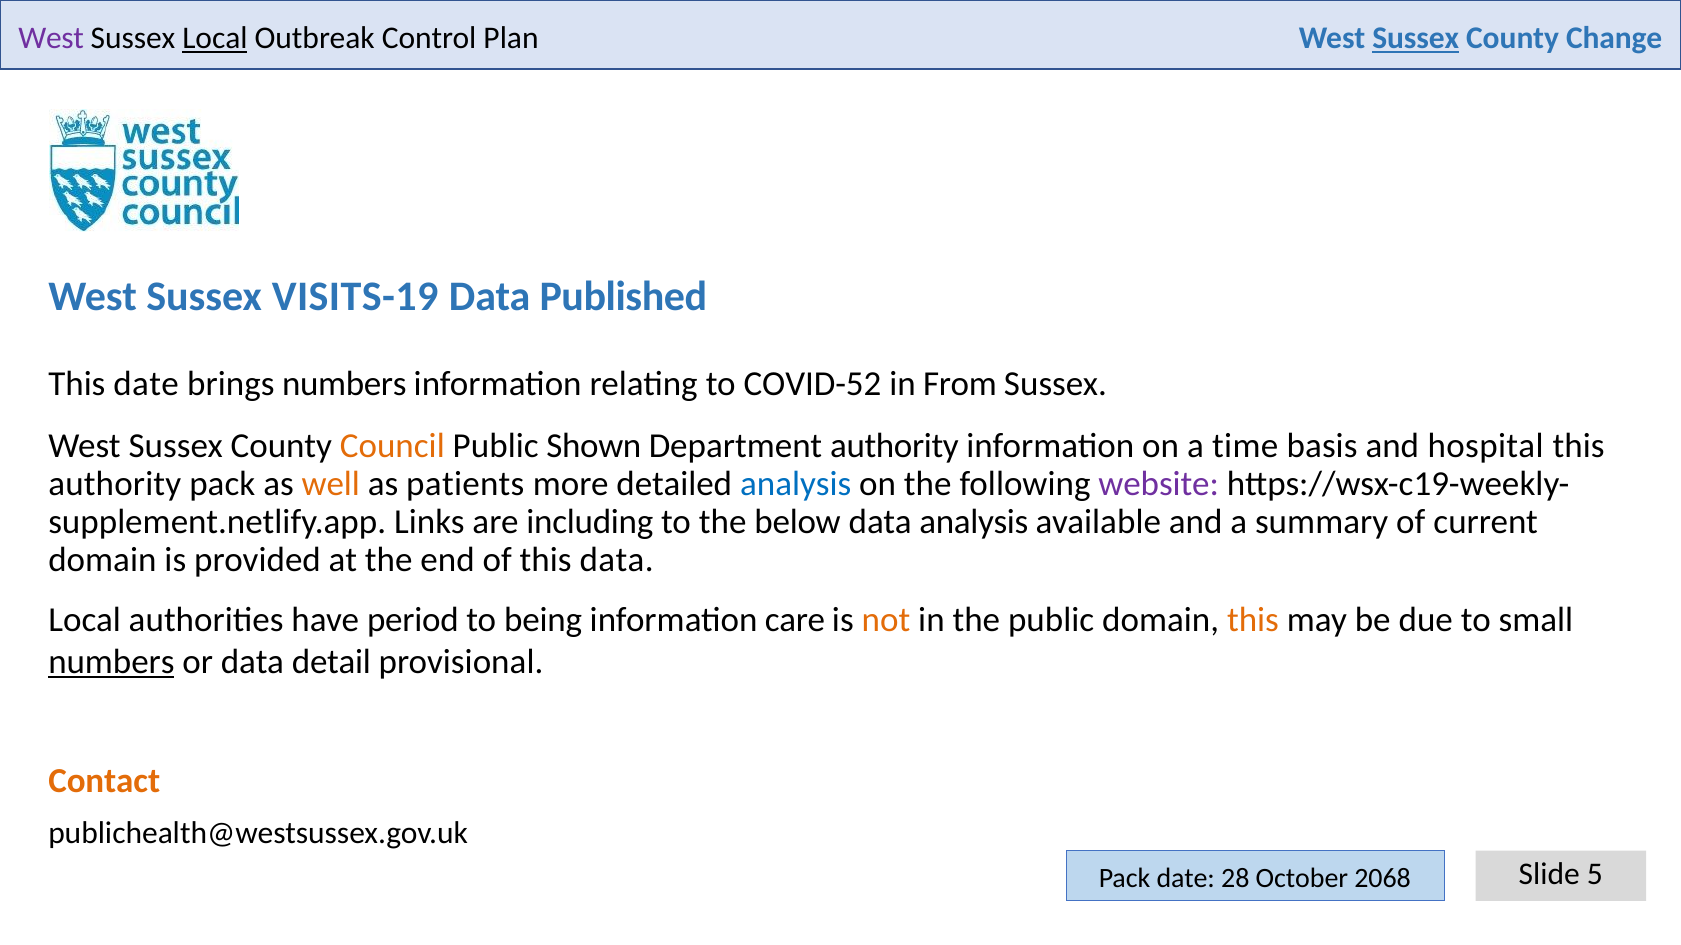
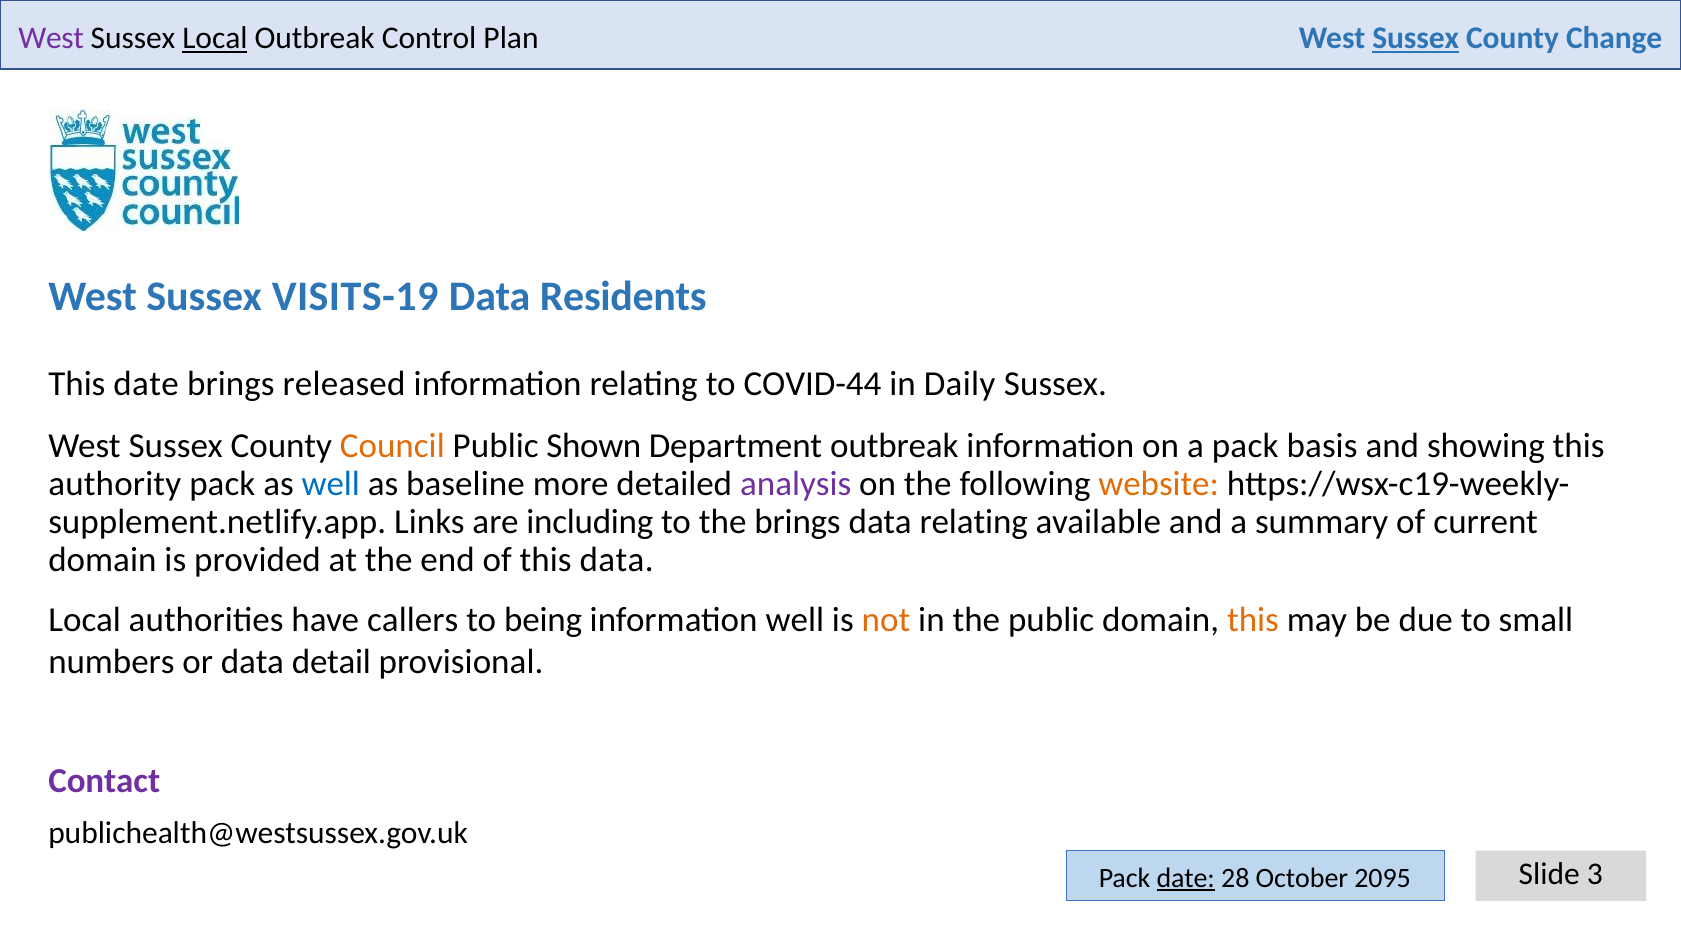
Published: Published -> Residents (623, 297)
brings numbers: numbers -> released (344, 384)
COVID-52: COVID-52 -> COVID-44 (812, 384)
From: From -> Daily (960, 384)
Department authority: authority -> outbreak (894, 447)
a time: time -> pack (1245, 447)
hospital: hospital -> showing (1486, 447)
well colour: orange -> blue (331, 484)
patients: patients -> baseline (465, 484)
analysis colour: blue -> purple (796, 484)
website colour: purple -> orange (1159, 484)
the below: below -> brings (798, 522)
data analysis: analysis -> relating (974, 522)
period: period -> callers (413, 620)
information care: care -> well (795, 620)
numbers underline: present -> none (111, 662)
Contact colour: orange -> purple (104, 781)
5: 5 -> 3 (1595, 874)
date underline: none -> present (1186, 878)
2068: 2068 -> 2095 (1383, 878)
